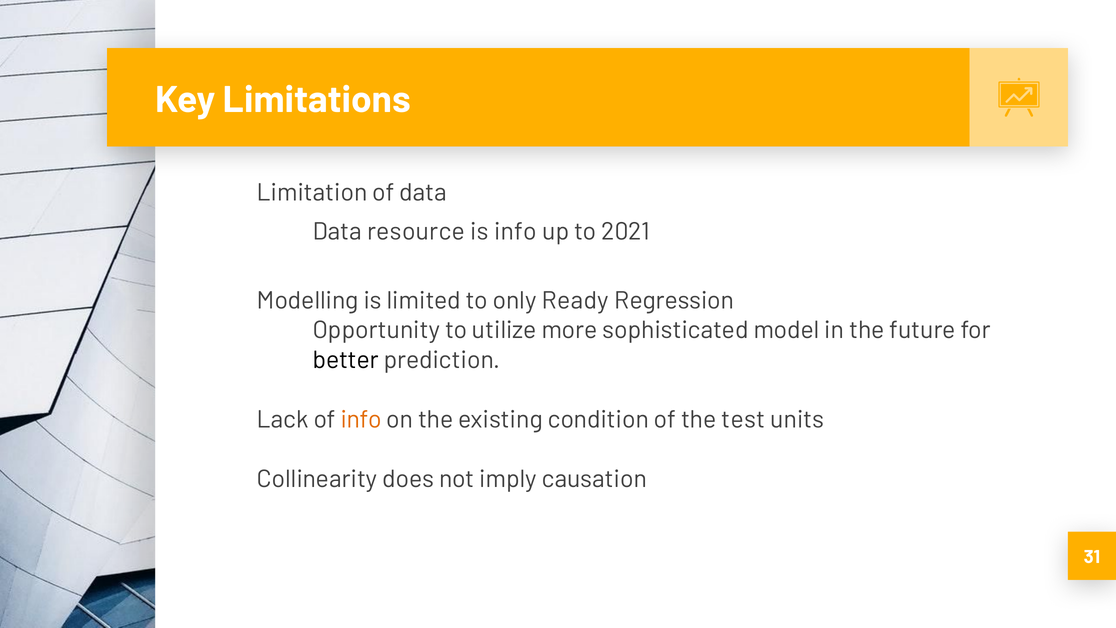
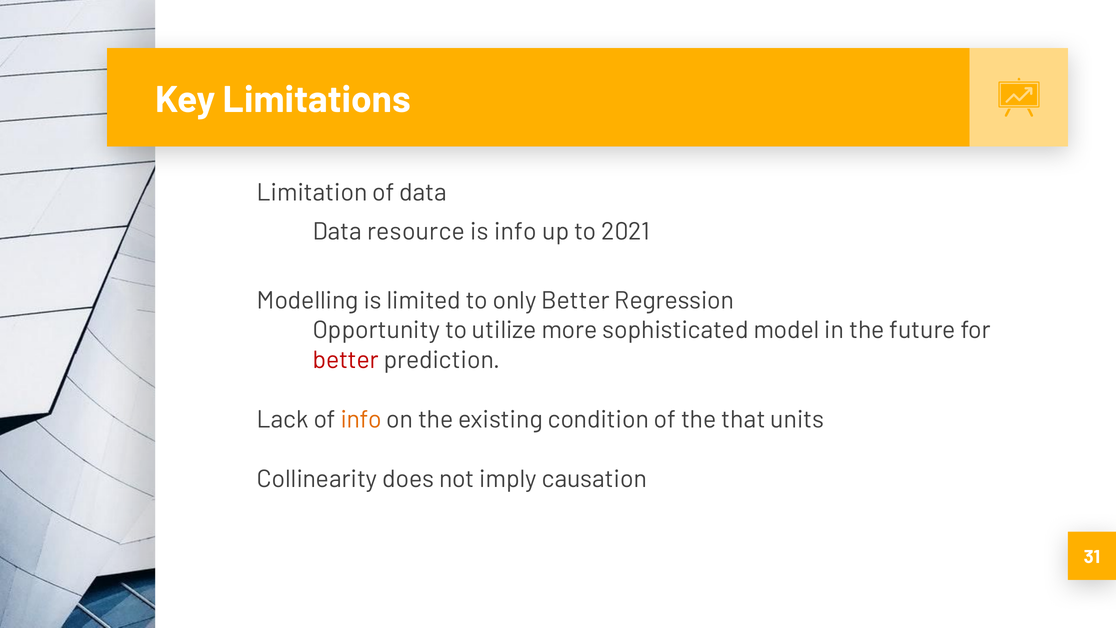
only Ready: Ready -> Better (576, 300)
better colour: black -> red (346, 360)
test: test -> that (743, 419)
